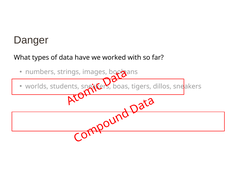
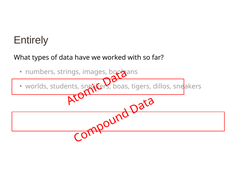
Danger: Danger -> Entirely (31, 40)
